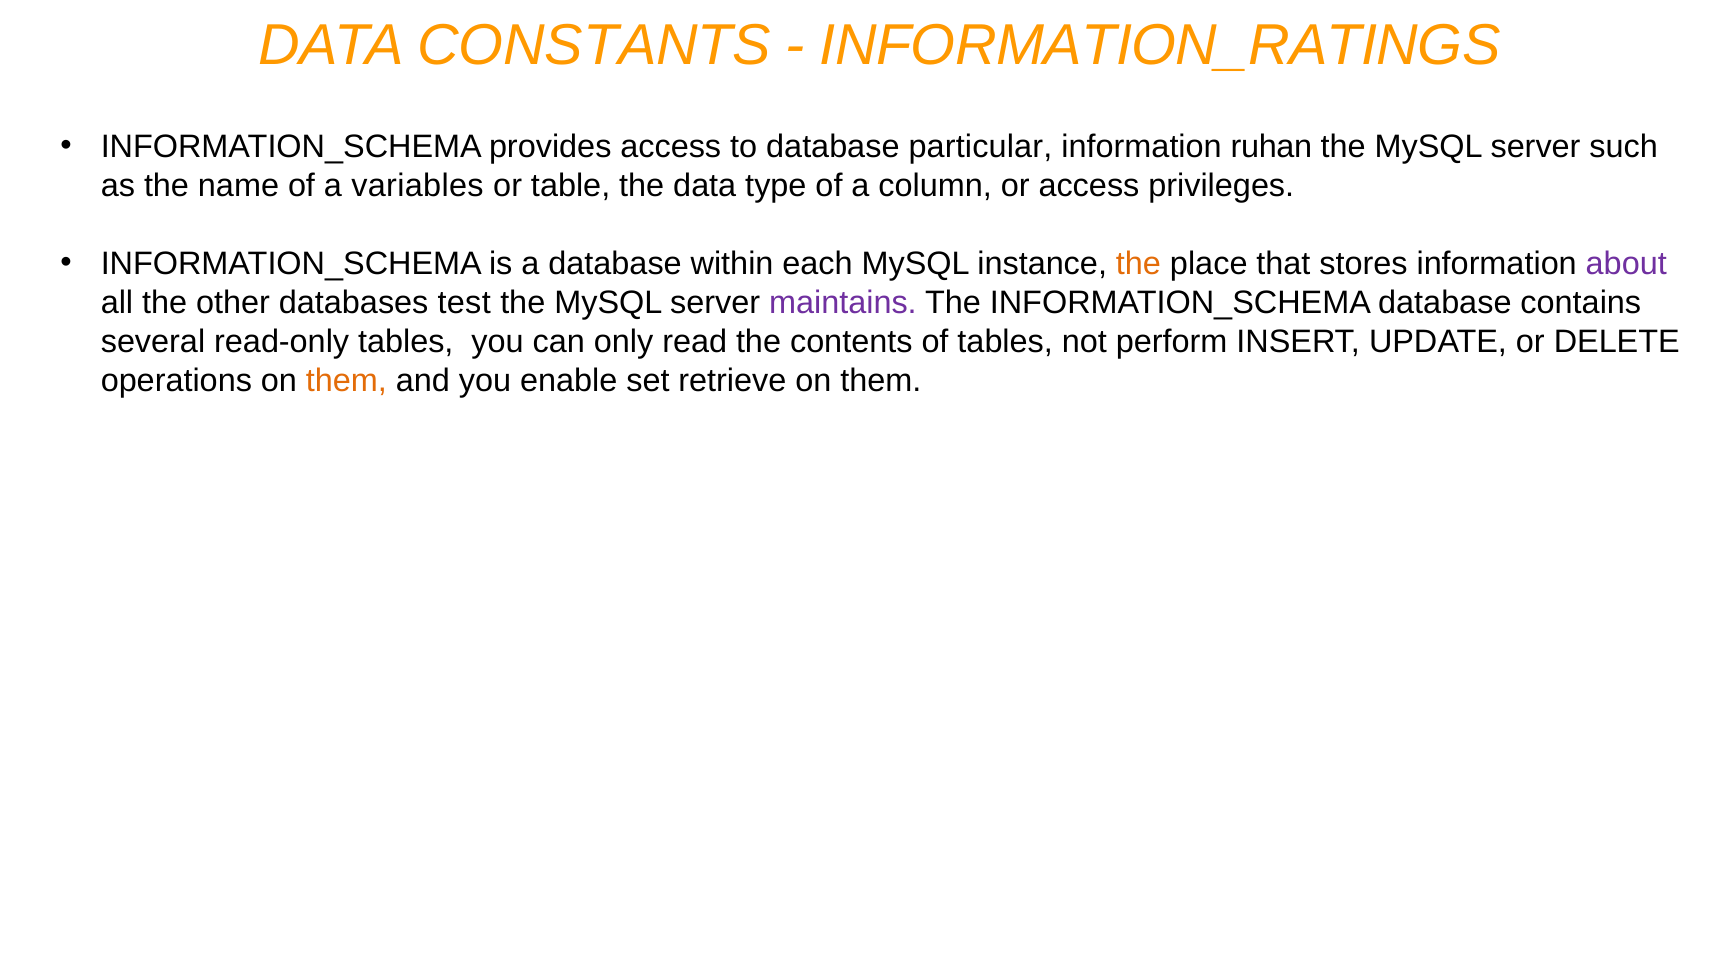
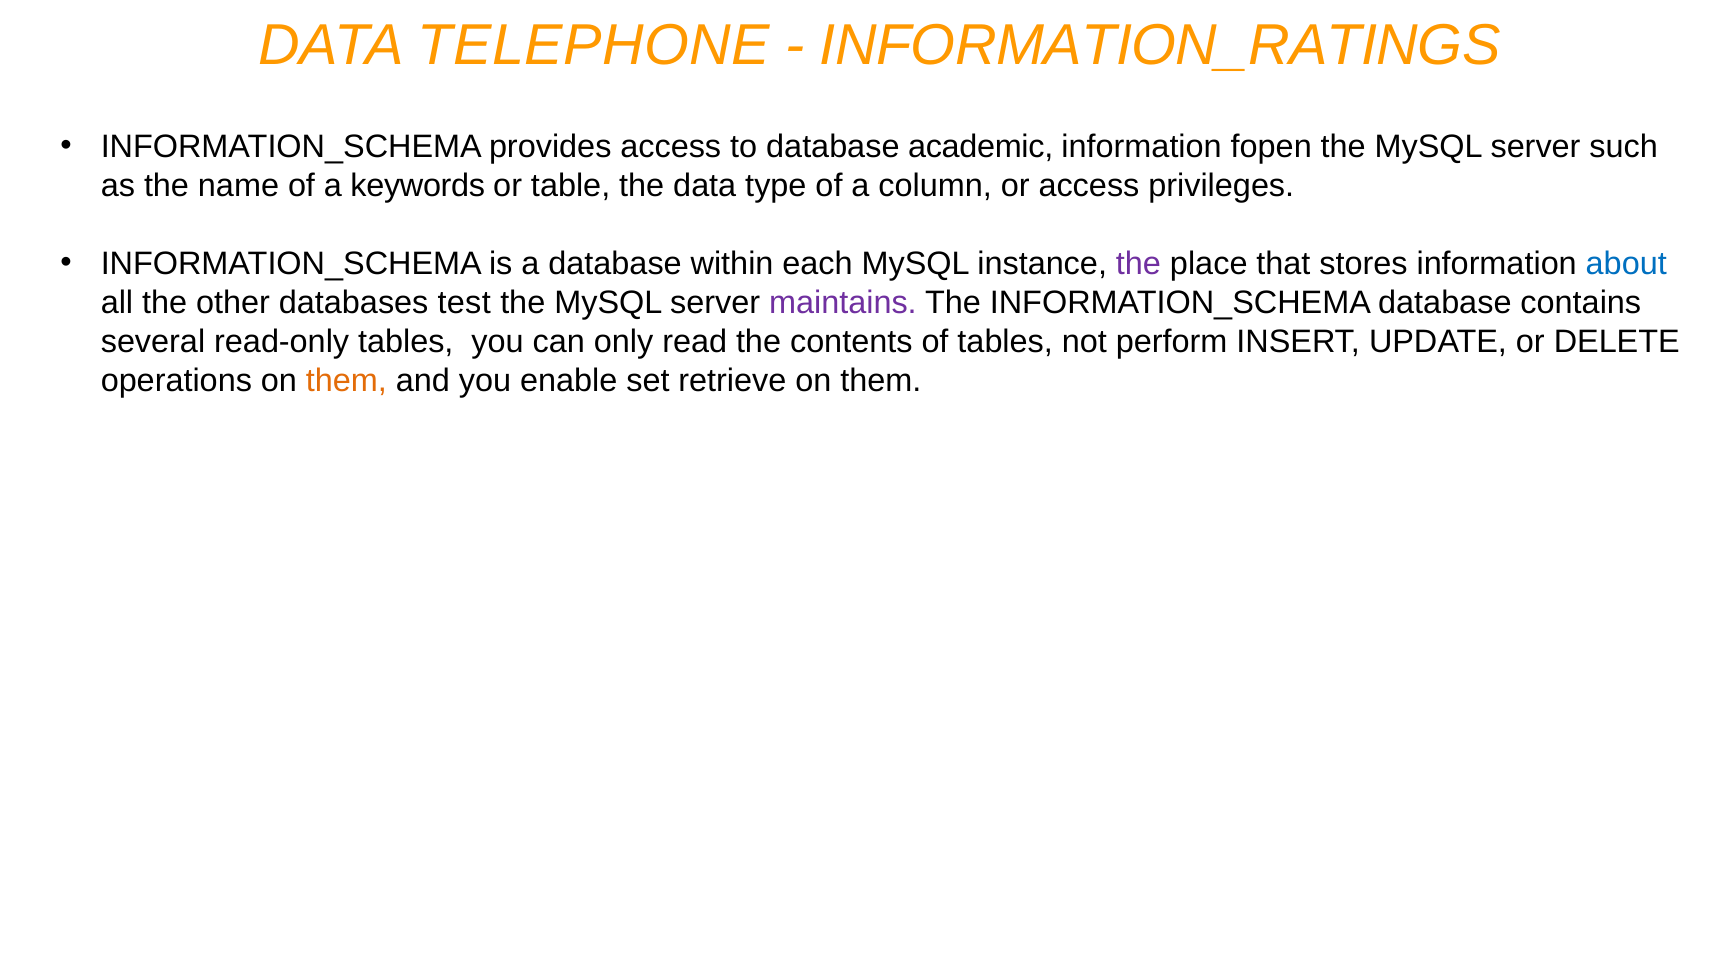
CONSTANTS: CONSTANTS -> TELEPHONE (594, 45)
particular: particular -> academic (981, 147)
ruhan: ruhan -> fopen (1271, 147)
variables: variables -> keywords (418, 186)
the colour: orange -> purple (1138, 264)
about colour: purple -> blue (1626, 264)
